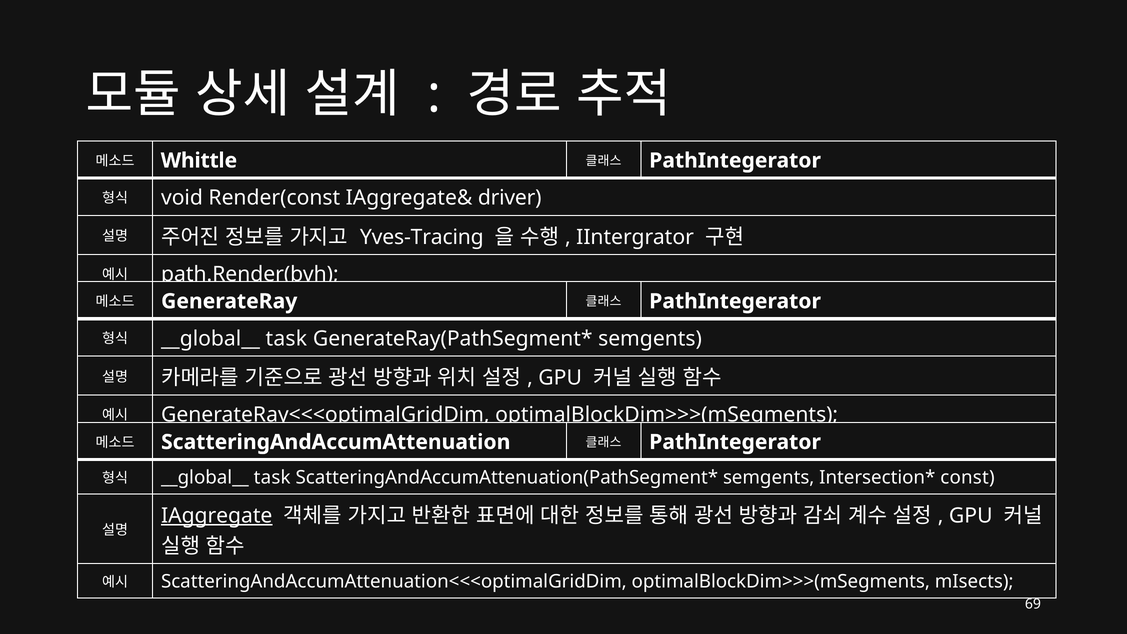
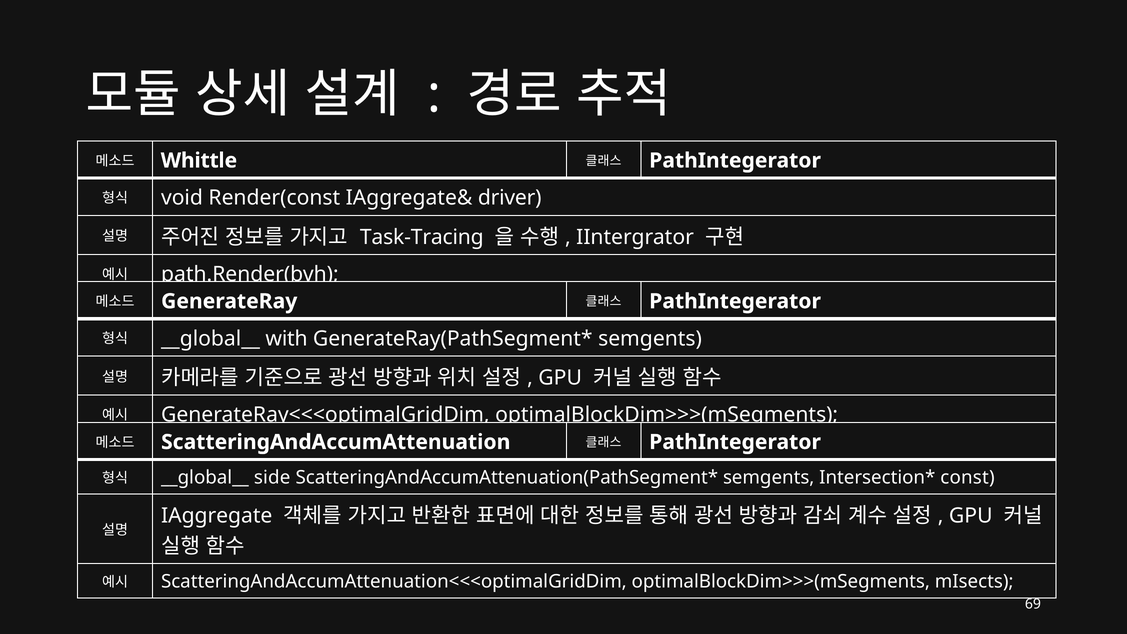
Yves-Tracing: Yves-Tracing -> Task-Tracing (422, 237)
task: task -> with (287, 339)
task: task -> side (272, 478)
IAggregate underline: present -> none (217, 516)
